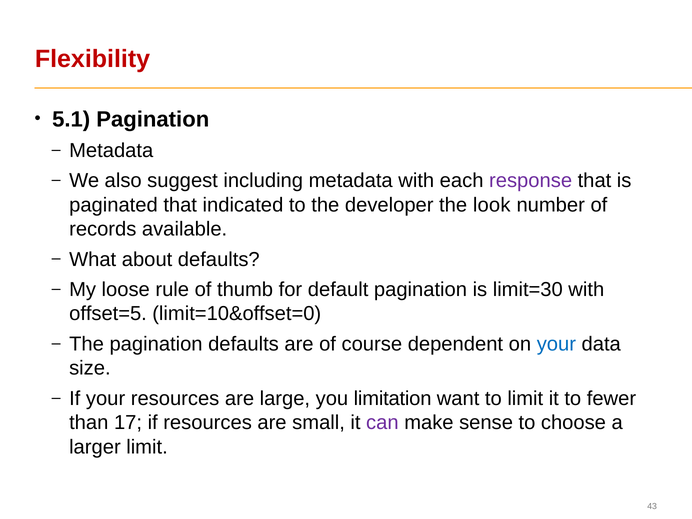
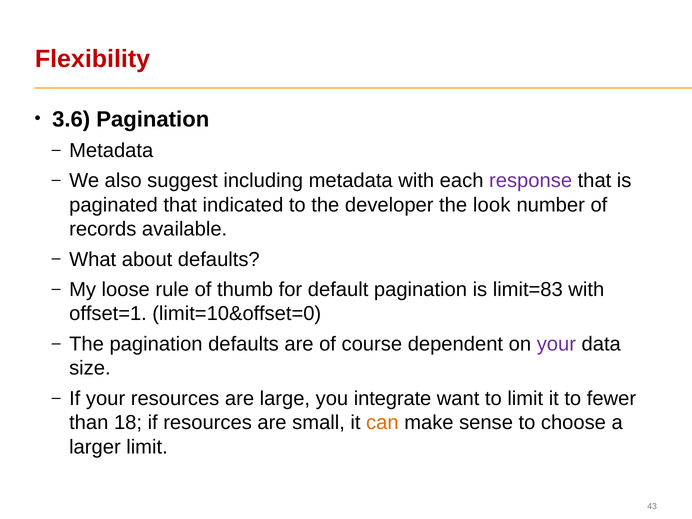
5.1: 5.1 -> 3.6 (71, 119)
limit=30: limit=30 -> limit=83 (528, 290)
offset=5: offset=5 -> offset=1 (108, 314)
your colour: blue -> purple (556, 344)
limitation: limitation -> integrate (393, 398)
17: 17 -> 18 (128, 423)
can colour: purple -> orange (382, 423)
